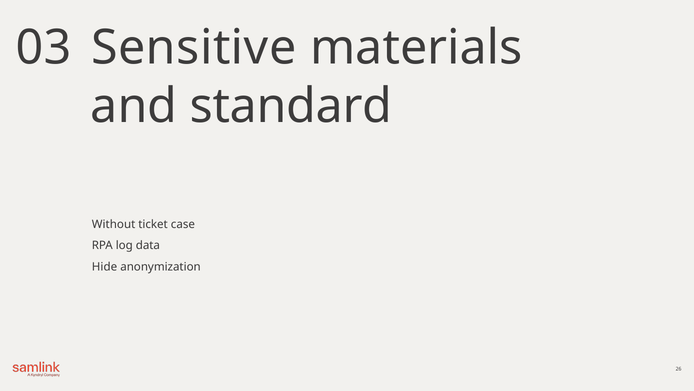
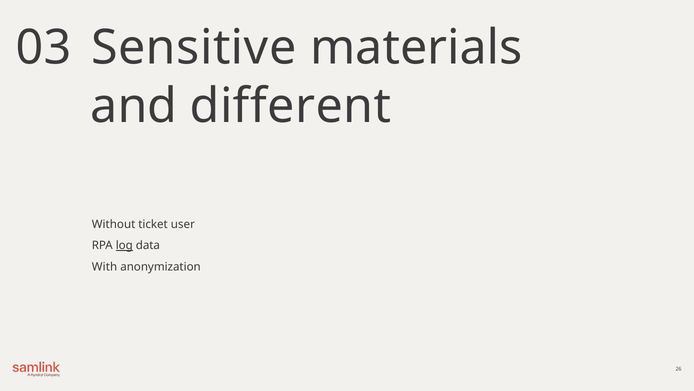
standard: standard -> different (291, 106)
case: case -> user (183, 224)
log underline: none -> present (124, 245)
Hide: Hide -> With (105, 266)
